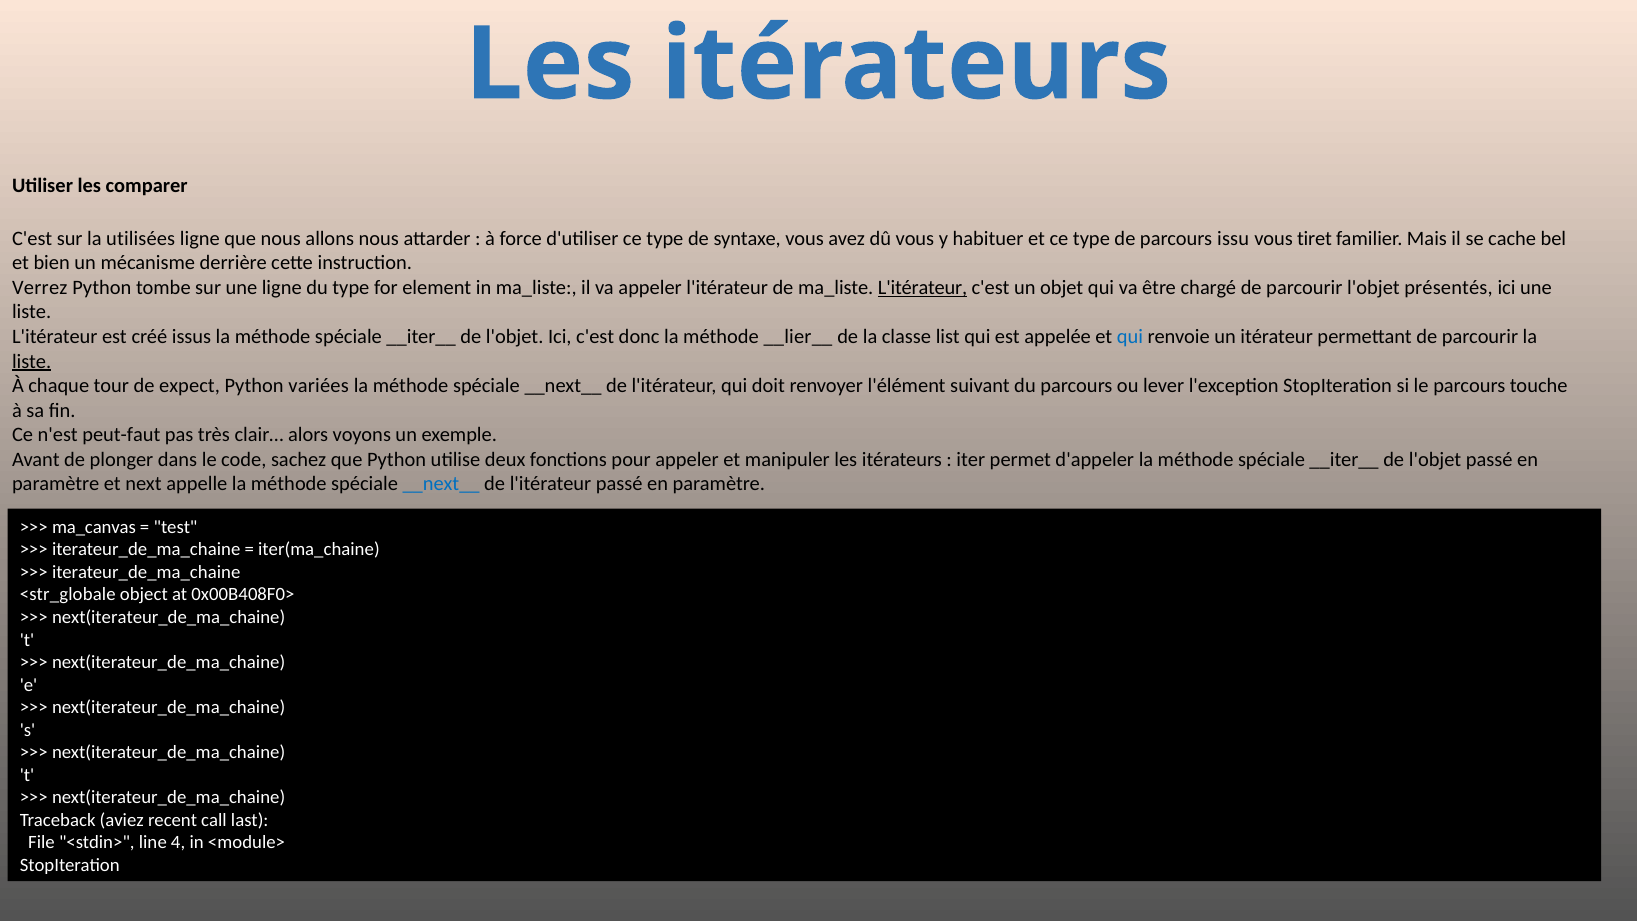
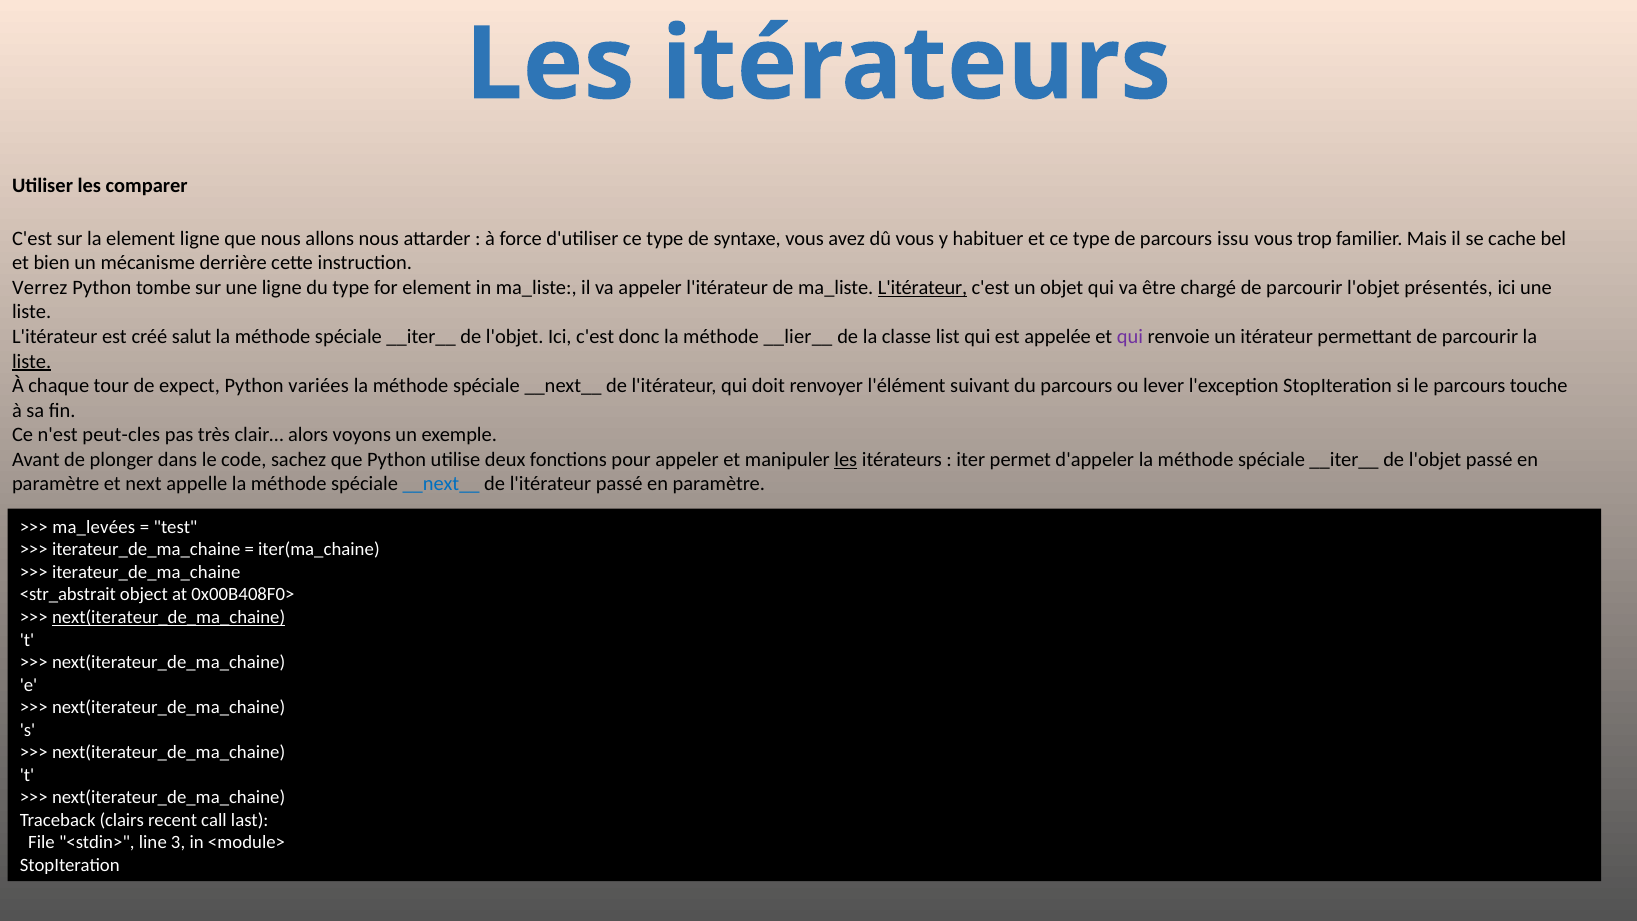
la utilisées: utilisées -> element (141, 238)
tiret: tiret -> trop (1315, 238)
issus: issus -> salut (192, 337)
qui colour: blue -> purple (1130, 337)
peut-faut: peut-faut -> peut-cles (121, 435)
les underline: none -> present (846, 459)
ma_canvas: ma_canvas -> ma_levées (94, 527)
<str_globale: <str_globale -> <str_abstrait (68, 595)
next(iterateur_de_ma_chaine underline: none -> present (169, 617)
aviez: aviez -> clairs (122, 820)
4: 4 -> 3 (178, 842)
